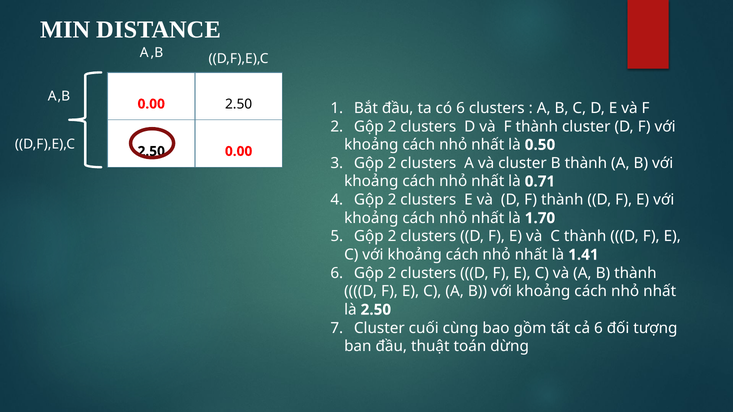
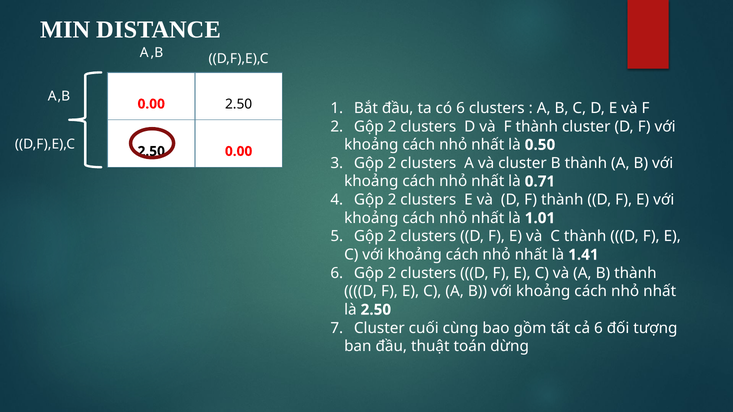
1.70: 1.70 -> 1.01 (540, 218)
